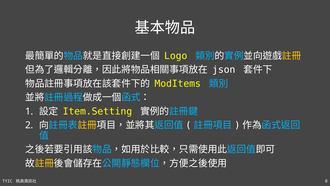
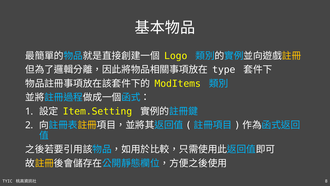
json: json -> type (224, 70)
